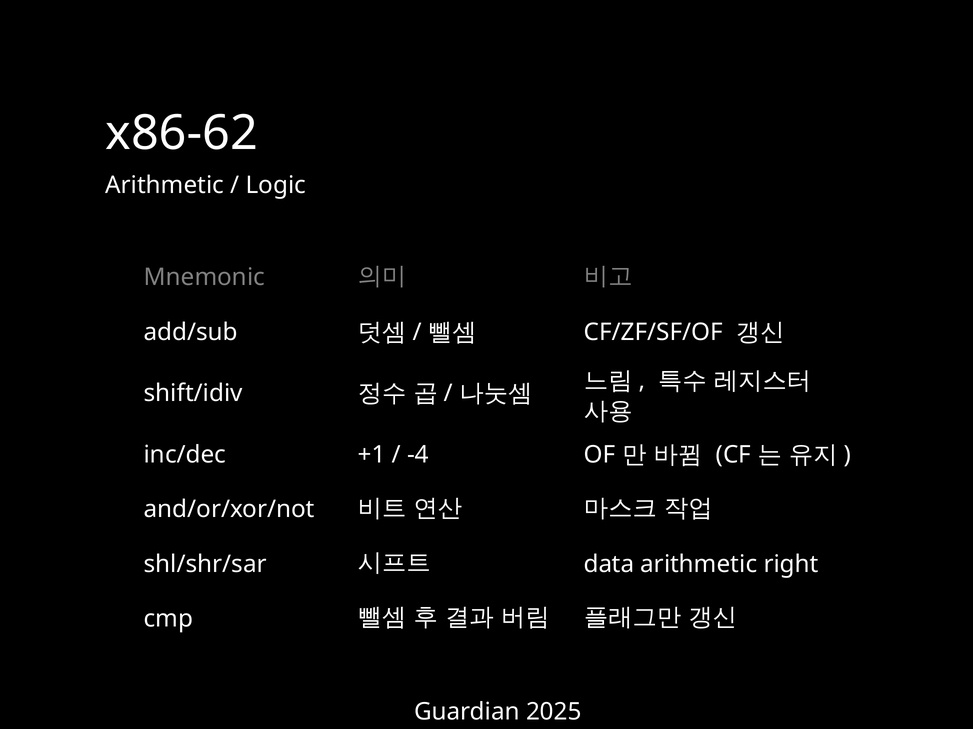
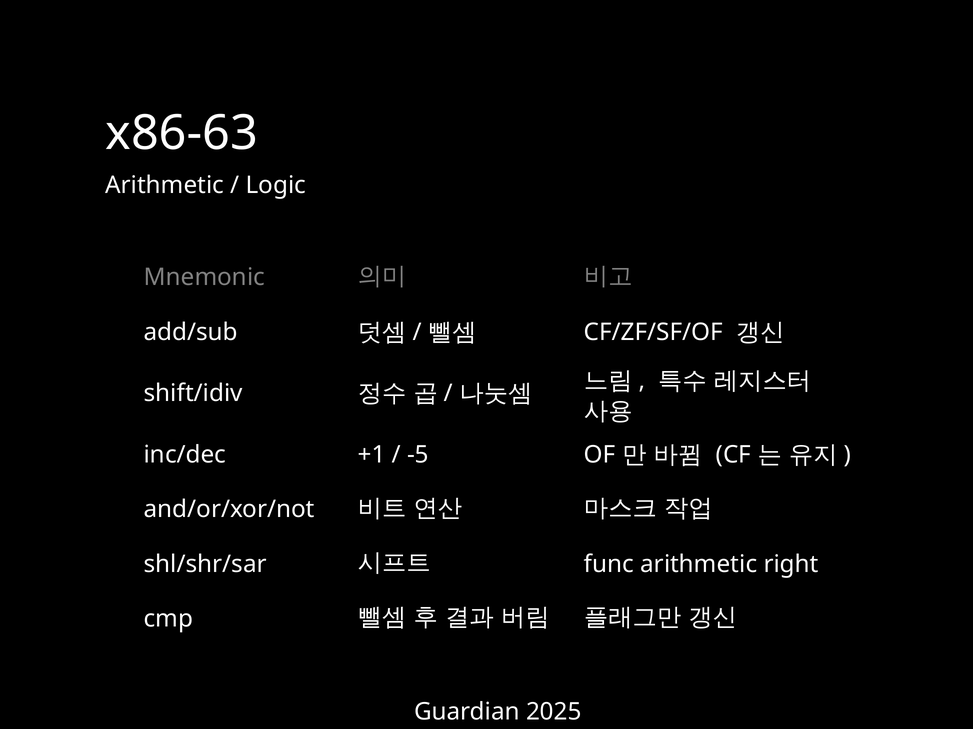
x86-62: x86-62 -> x86-63 (182, 133)
-4: -4 -> -5 (418, 455)
data: data -> func (609, 565)
